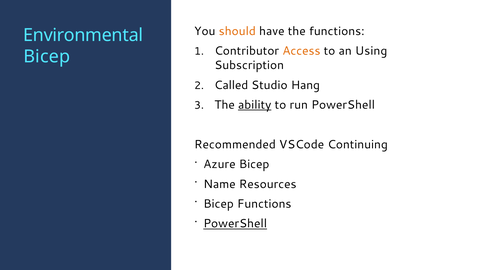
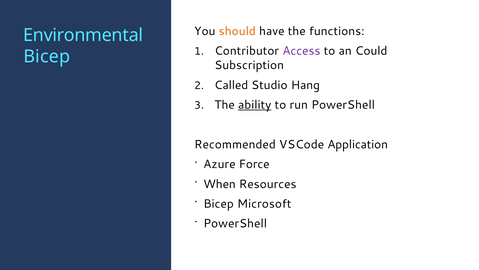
Access colour: orange -> purple (301, 51)
Using: Using -> Could (371, 51)
Continuing: Continuing -> Application (358, 144)
Azure Bicep: Bicep -> Force (254, 164)
Name: Name -> When (219, 184)
Bicep Functions: Functions -> Microsoft (264, 203)
PowerShell underline: present -> none (235, 223)
